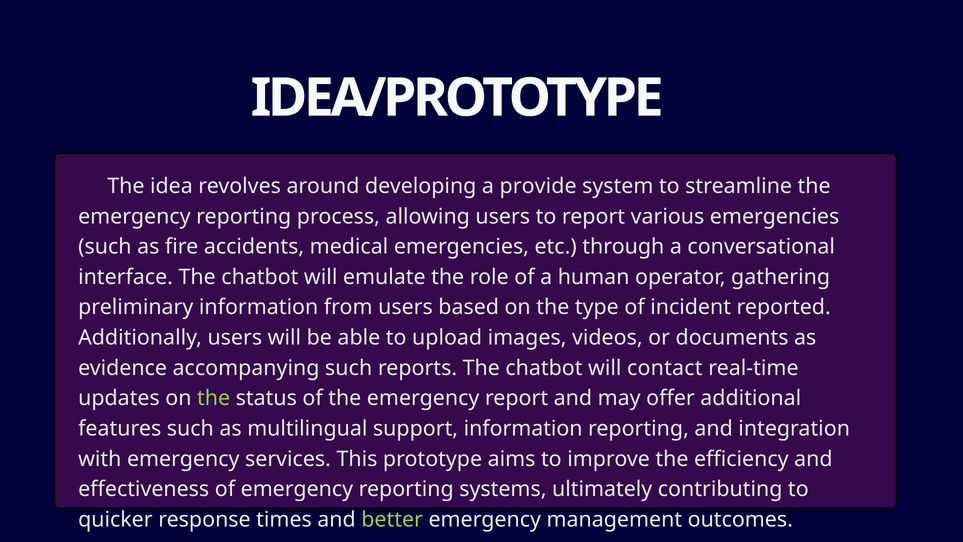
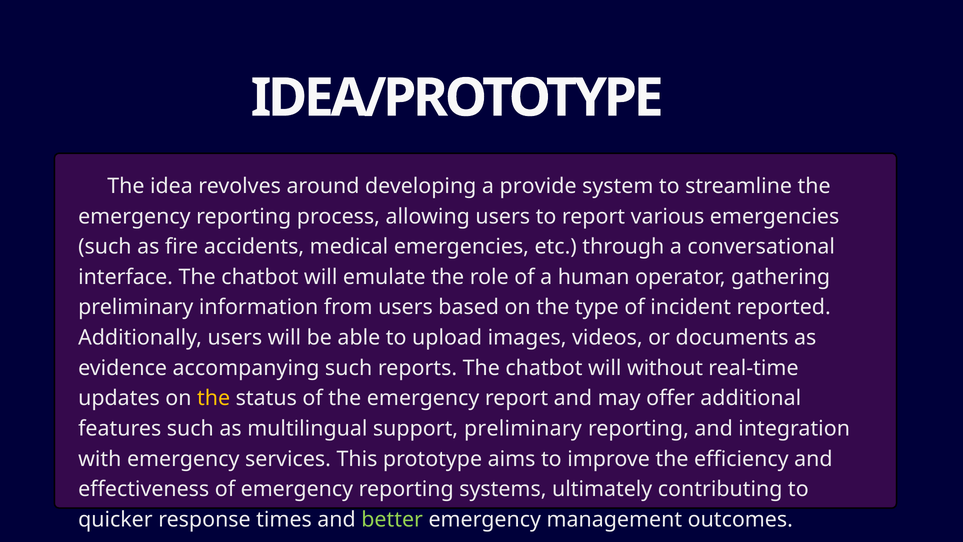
contact: contact -> without (665, 368)
the colour: light green -> yellow (214, 398)
support information: information -> preliminary (523, 428)
